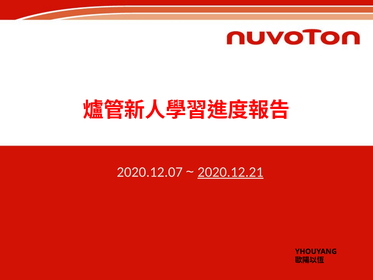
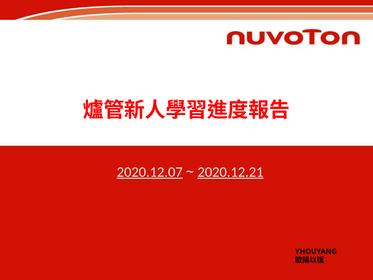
2020.12.07 underline: none -> present (150, 172)
